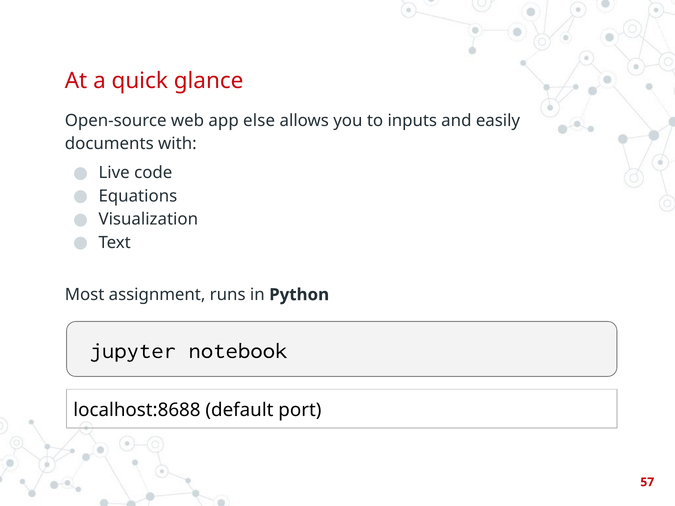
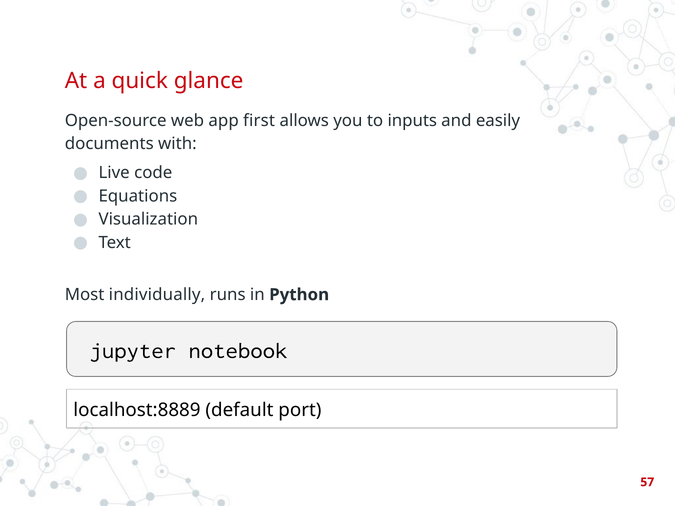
else: else -> first (259, 121)
assignment: assignment -> individually (157, 295)
localhost:8688: localhost:8688 -> localhost:8889 (137, 410)
